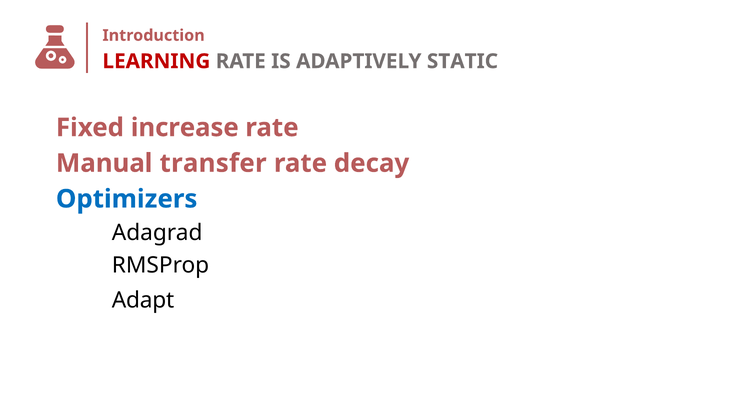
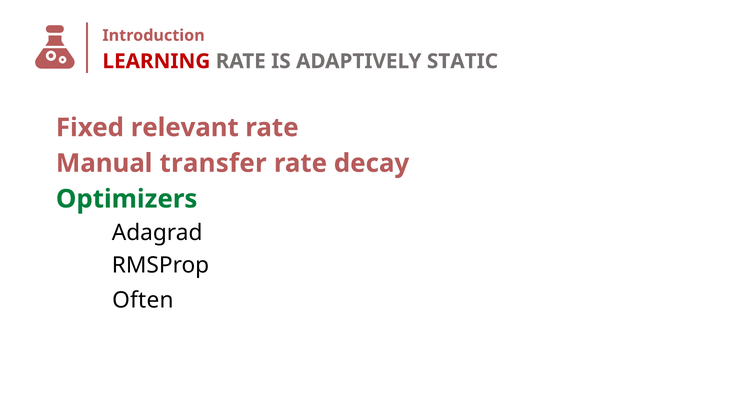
increase: increase -> relevant (185, 128)
Optimizers colour: blue -> green (127, 199)
Adapt: Adapt -> Often (143, 301)
